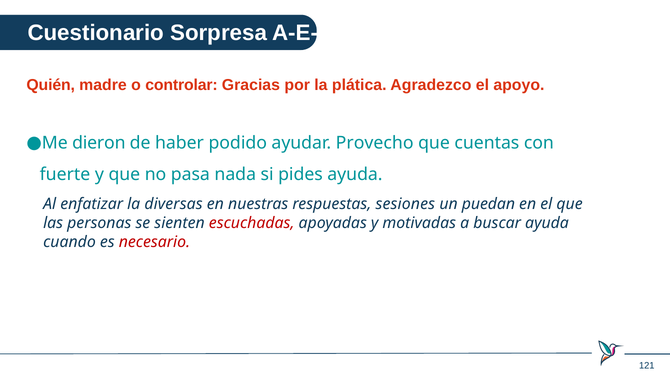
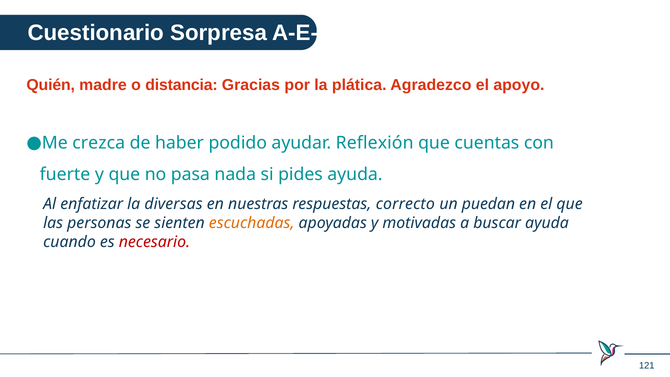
controlar: controlar -> distancia (181, 85)
dieron: dieron -> crezca (99, 143)
Provecho: Provecho -> Reflexión (375, 143)
sesiones: sesiones -> correcto (405, 204)
escuchadas colour: red -> orange (252, 223)
